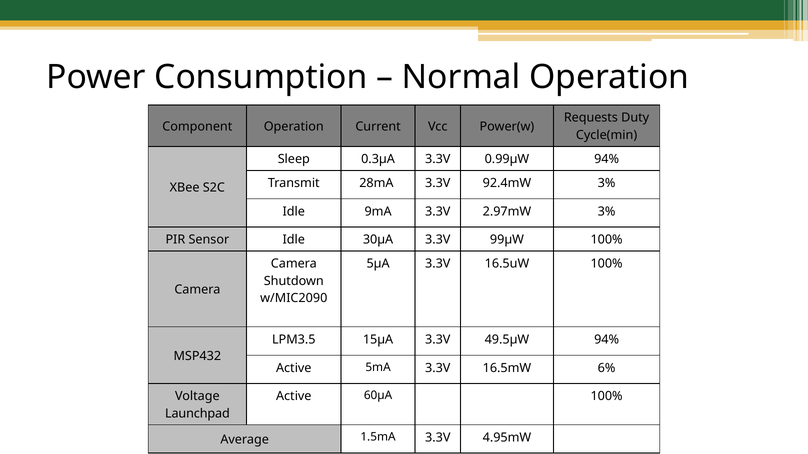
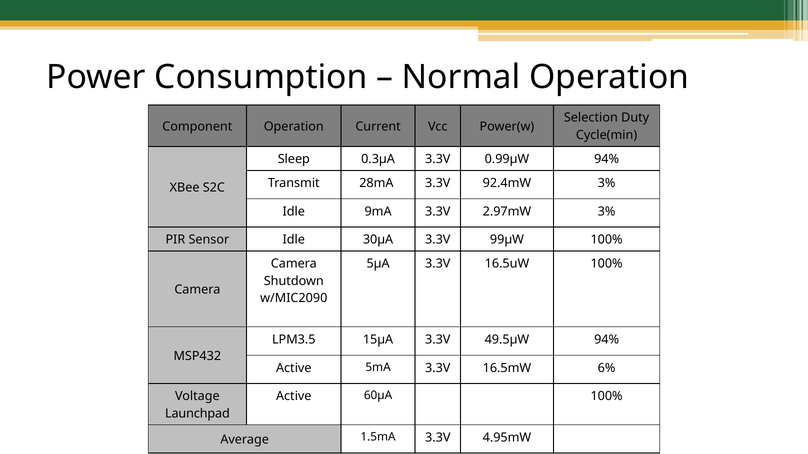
Requests: Requests -> Selection (591, 118)
